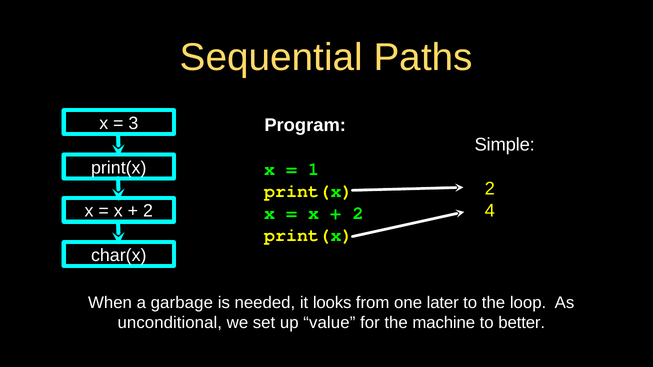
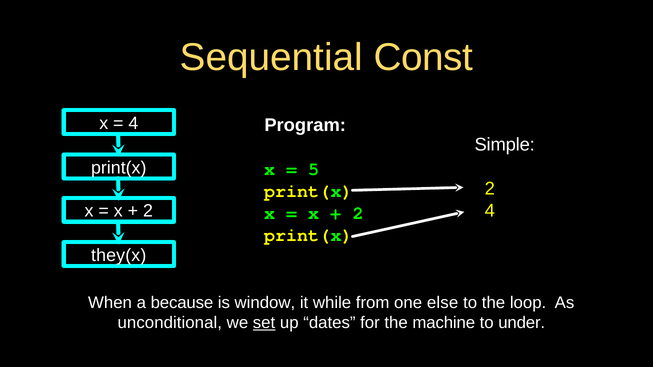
Paths: Paths -> Const (423, 58)
3: 3 -> 4 (133, 123)
1: 1 -> 5 (314, 169)
char(x: char(x -> they(x (119, 256)
garbage: garbage -> because (182, 303)
needed: needed -> window (265, 303)
looks: looks -> while (332, 303)
later: later -> else (443, 303)
set underline: none -> present (264, 323)
value: value -> dates (329, 323)
better: better -> under (522, 323)
